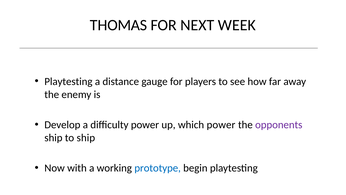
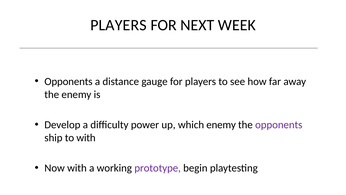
THOMAS: THOMAS -> PLAYERS (118, 25)
Playtesting: Playtesting -> Opponents (68, 81)
which power: power -> enemy (221, 125)
to ship: ship -> with (86, 138)
prototype colour: blue -> purple (158, 168)
